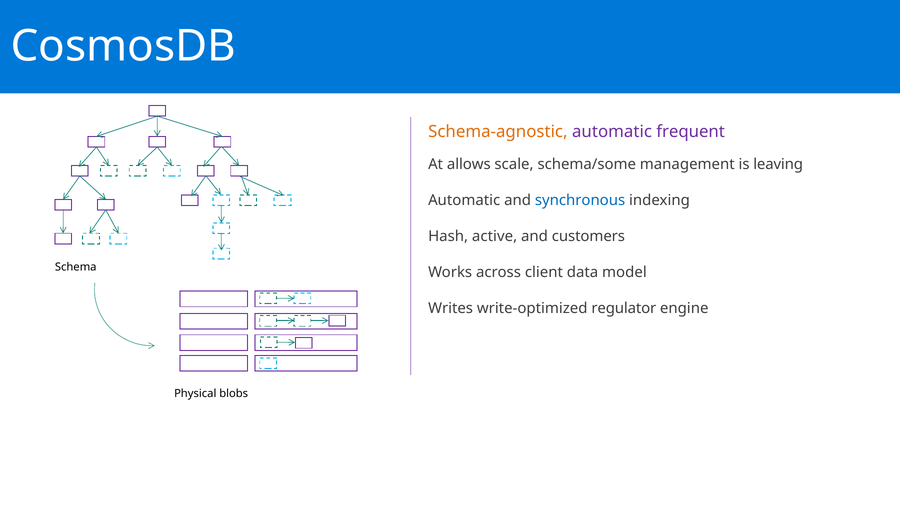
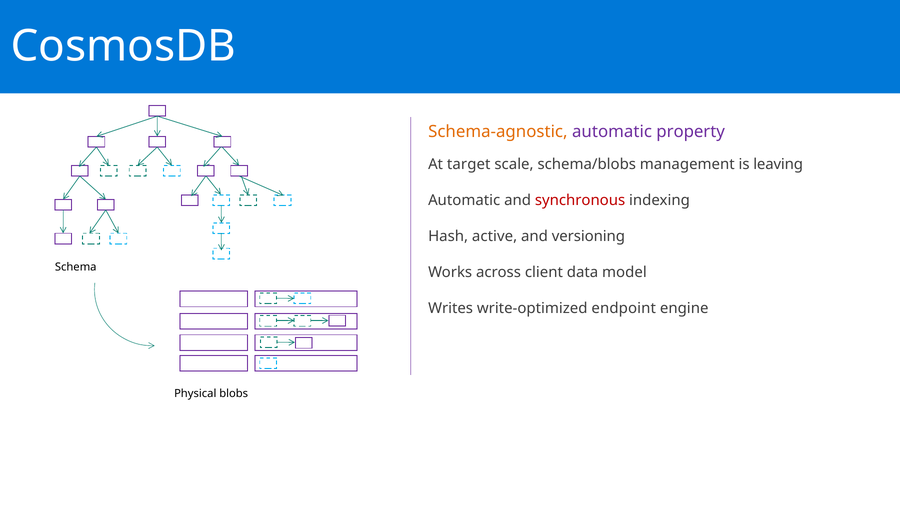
frequent: frequent -> property (691, 132)
allows: allows -> target (469, 165)
schema/some: schema/some -> schema/blobs (587, 165)
synchronous colour: blue -> red (580, 201)
customers: customers -> versioning (588, 237)
regulator: regulator -> endpoint (624, 308)
